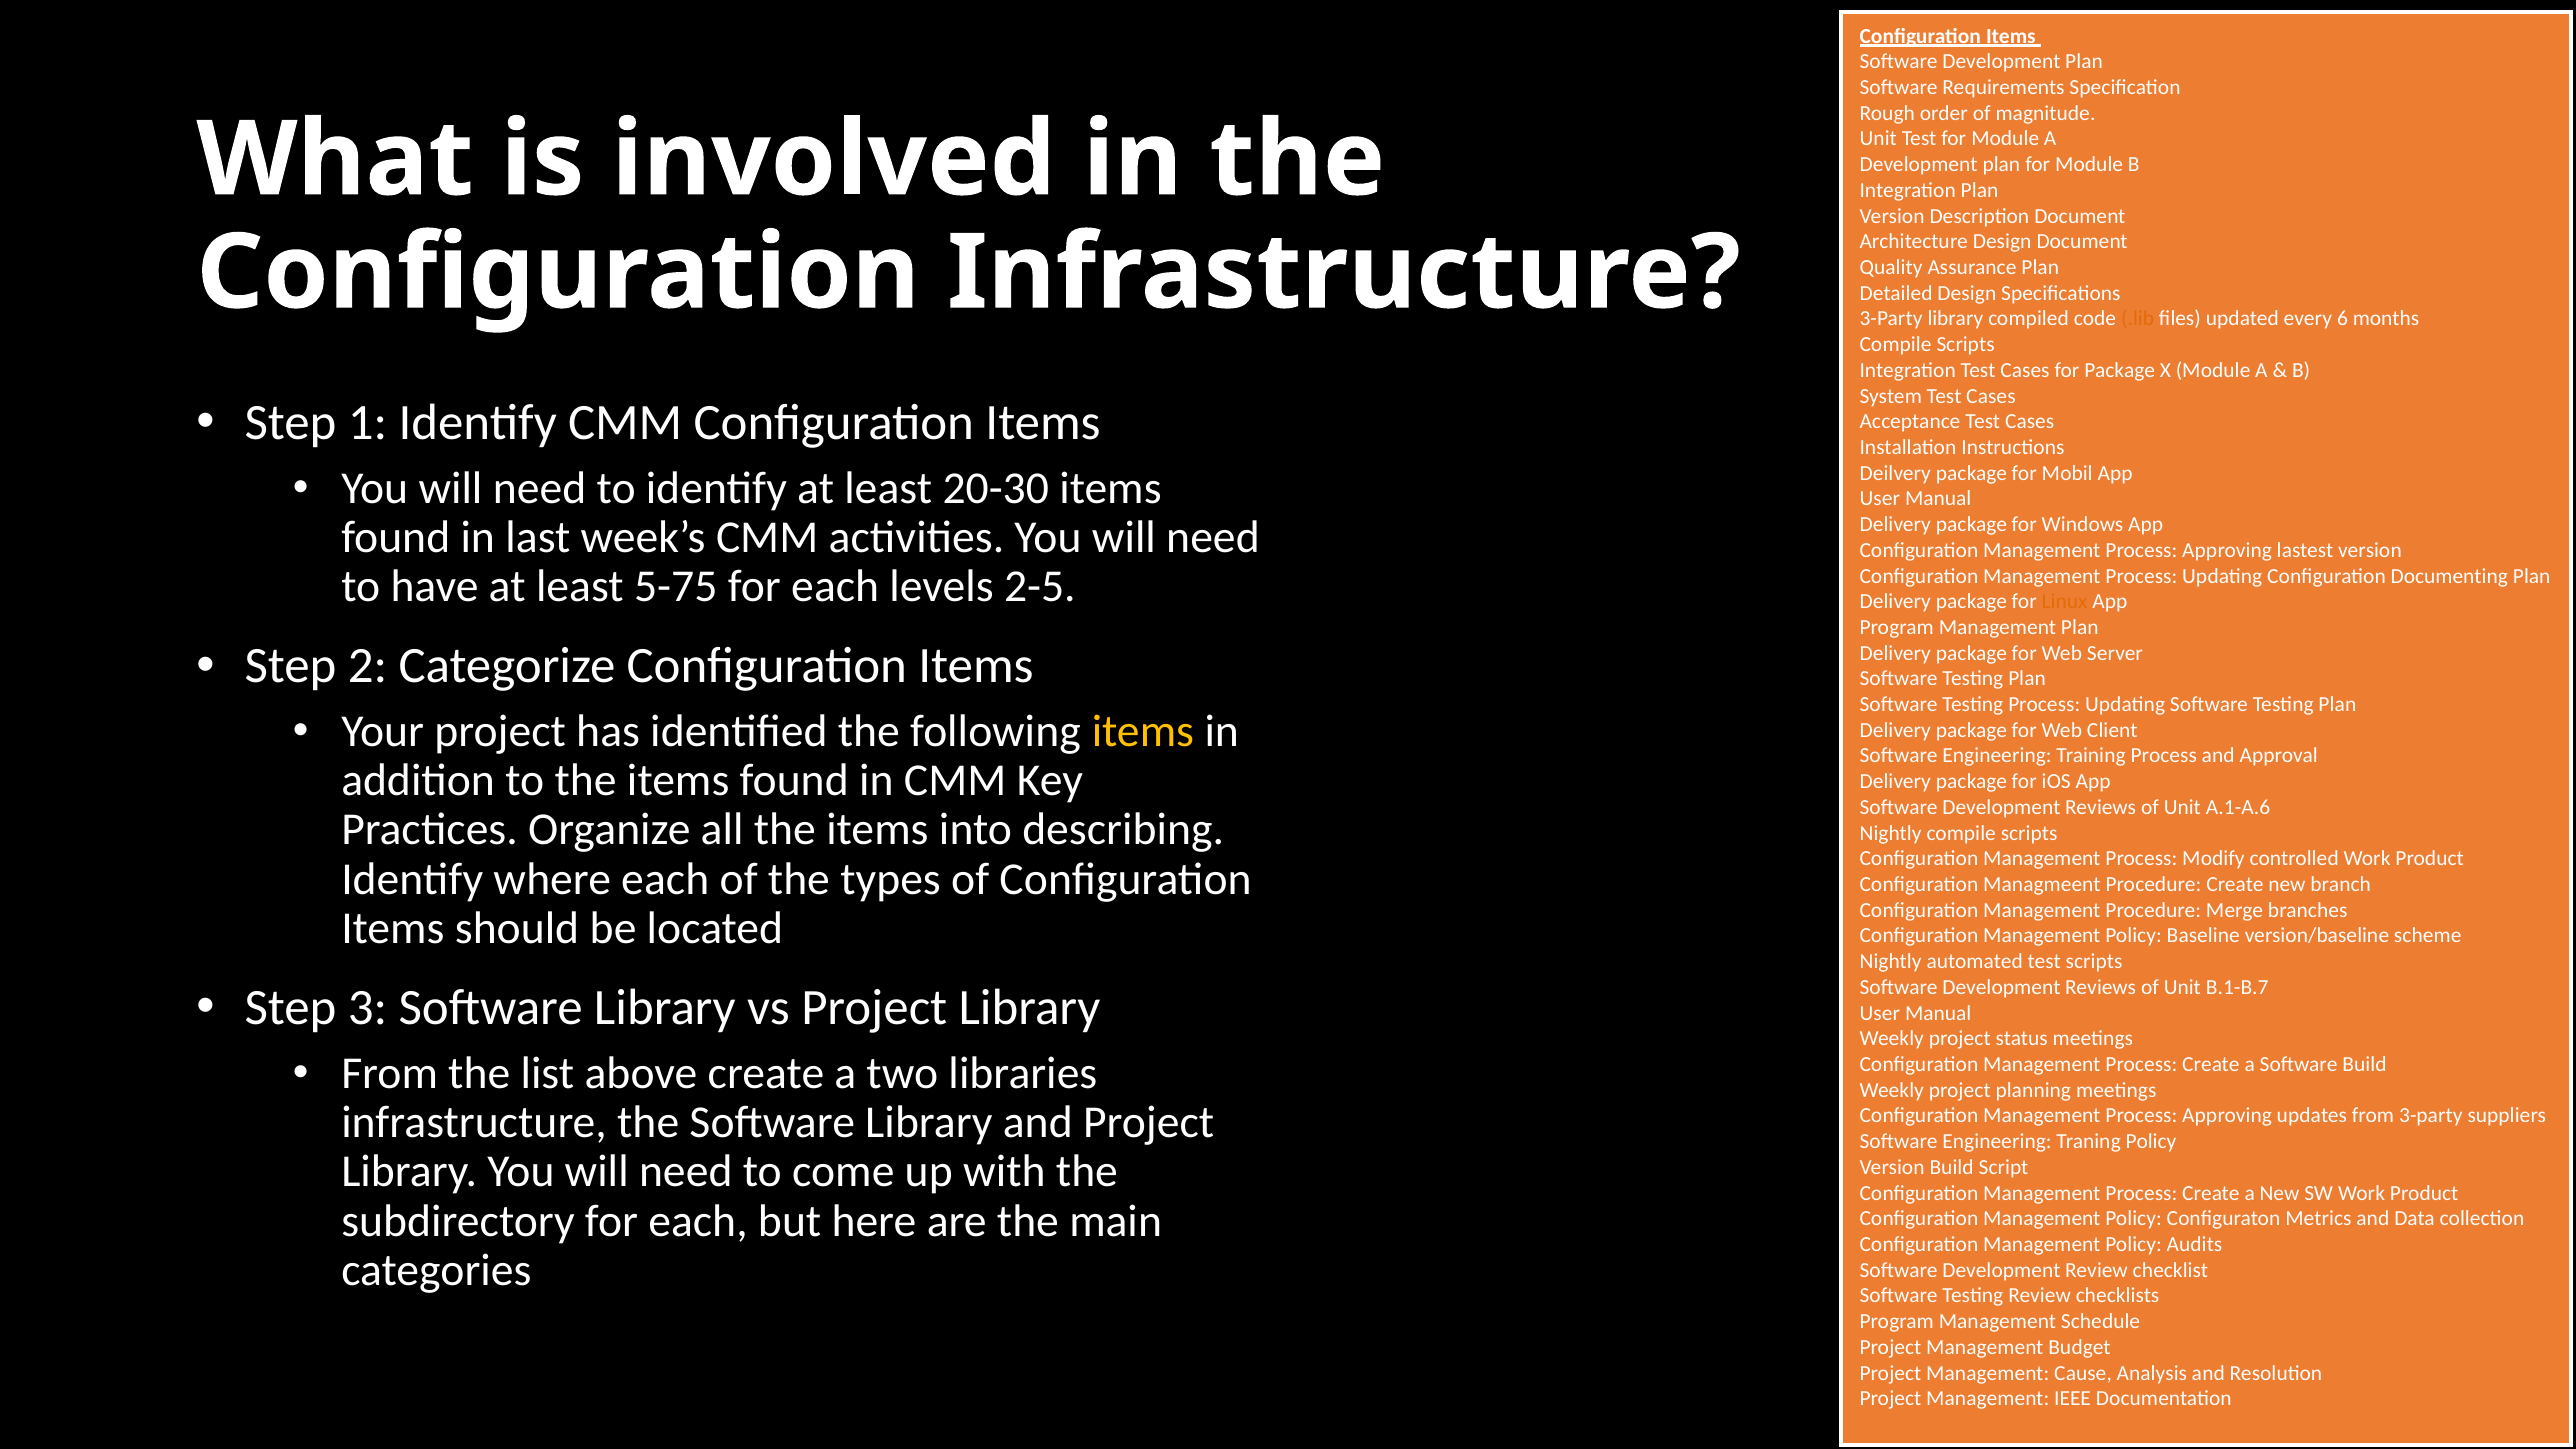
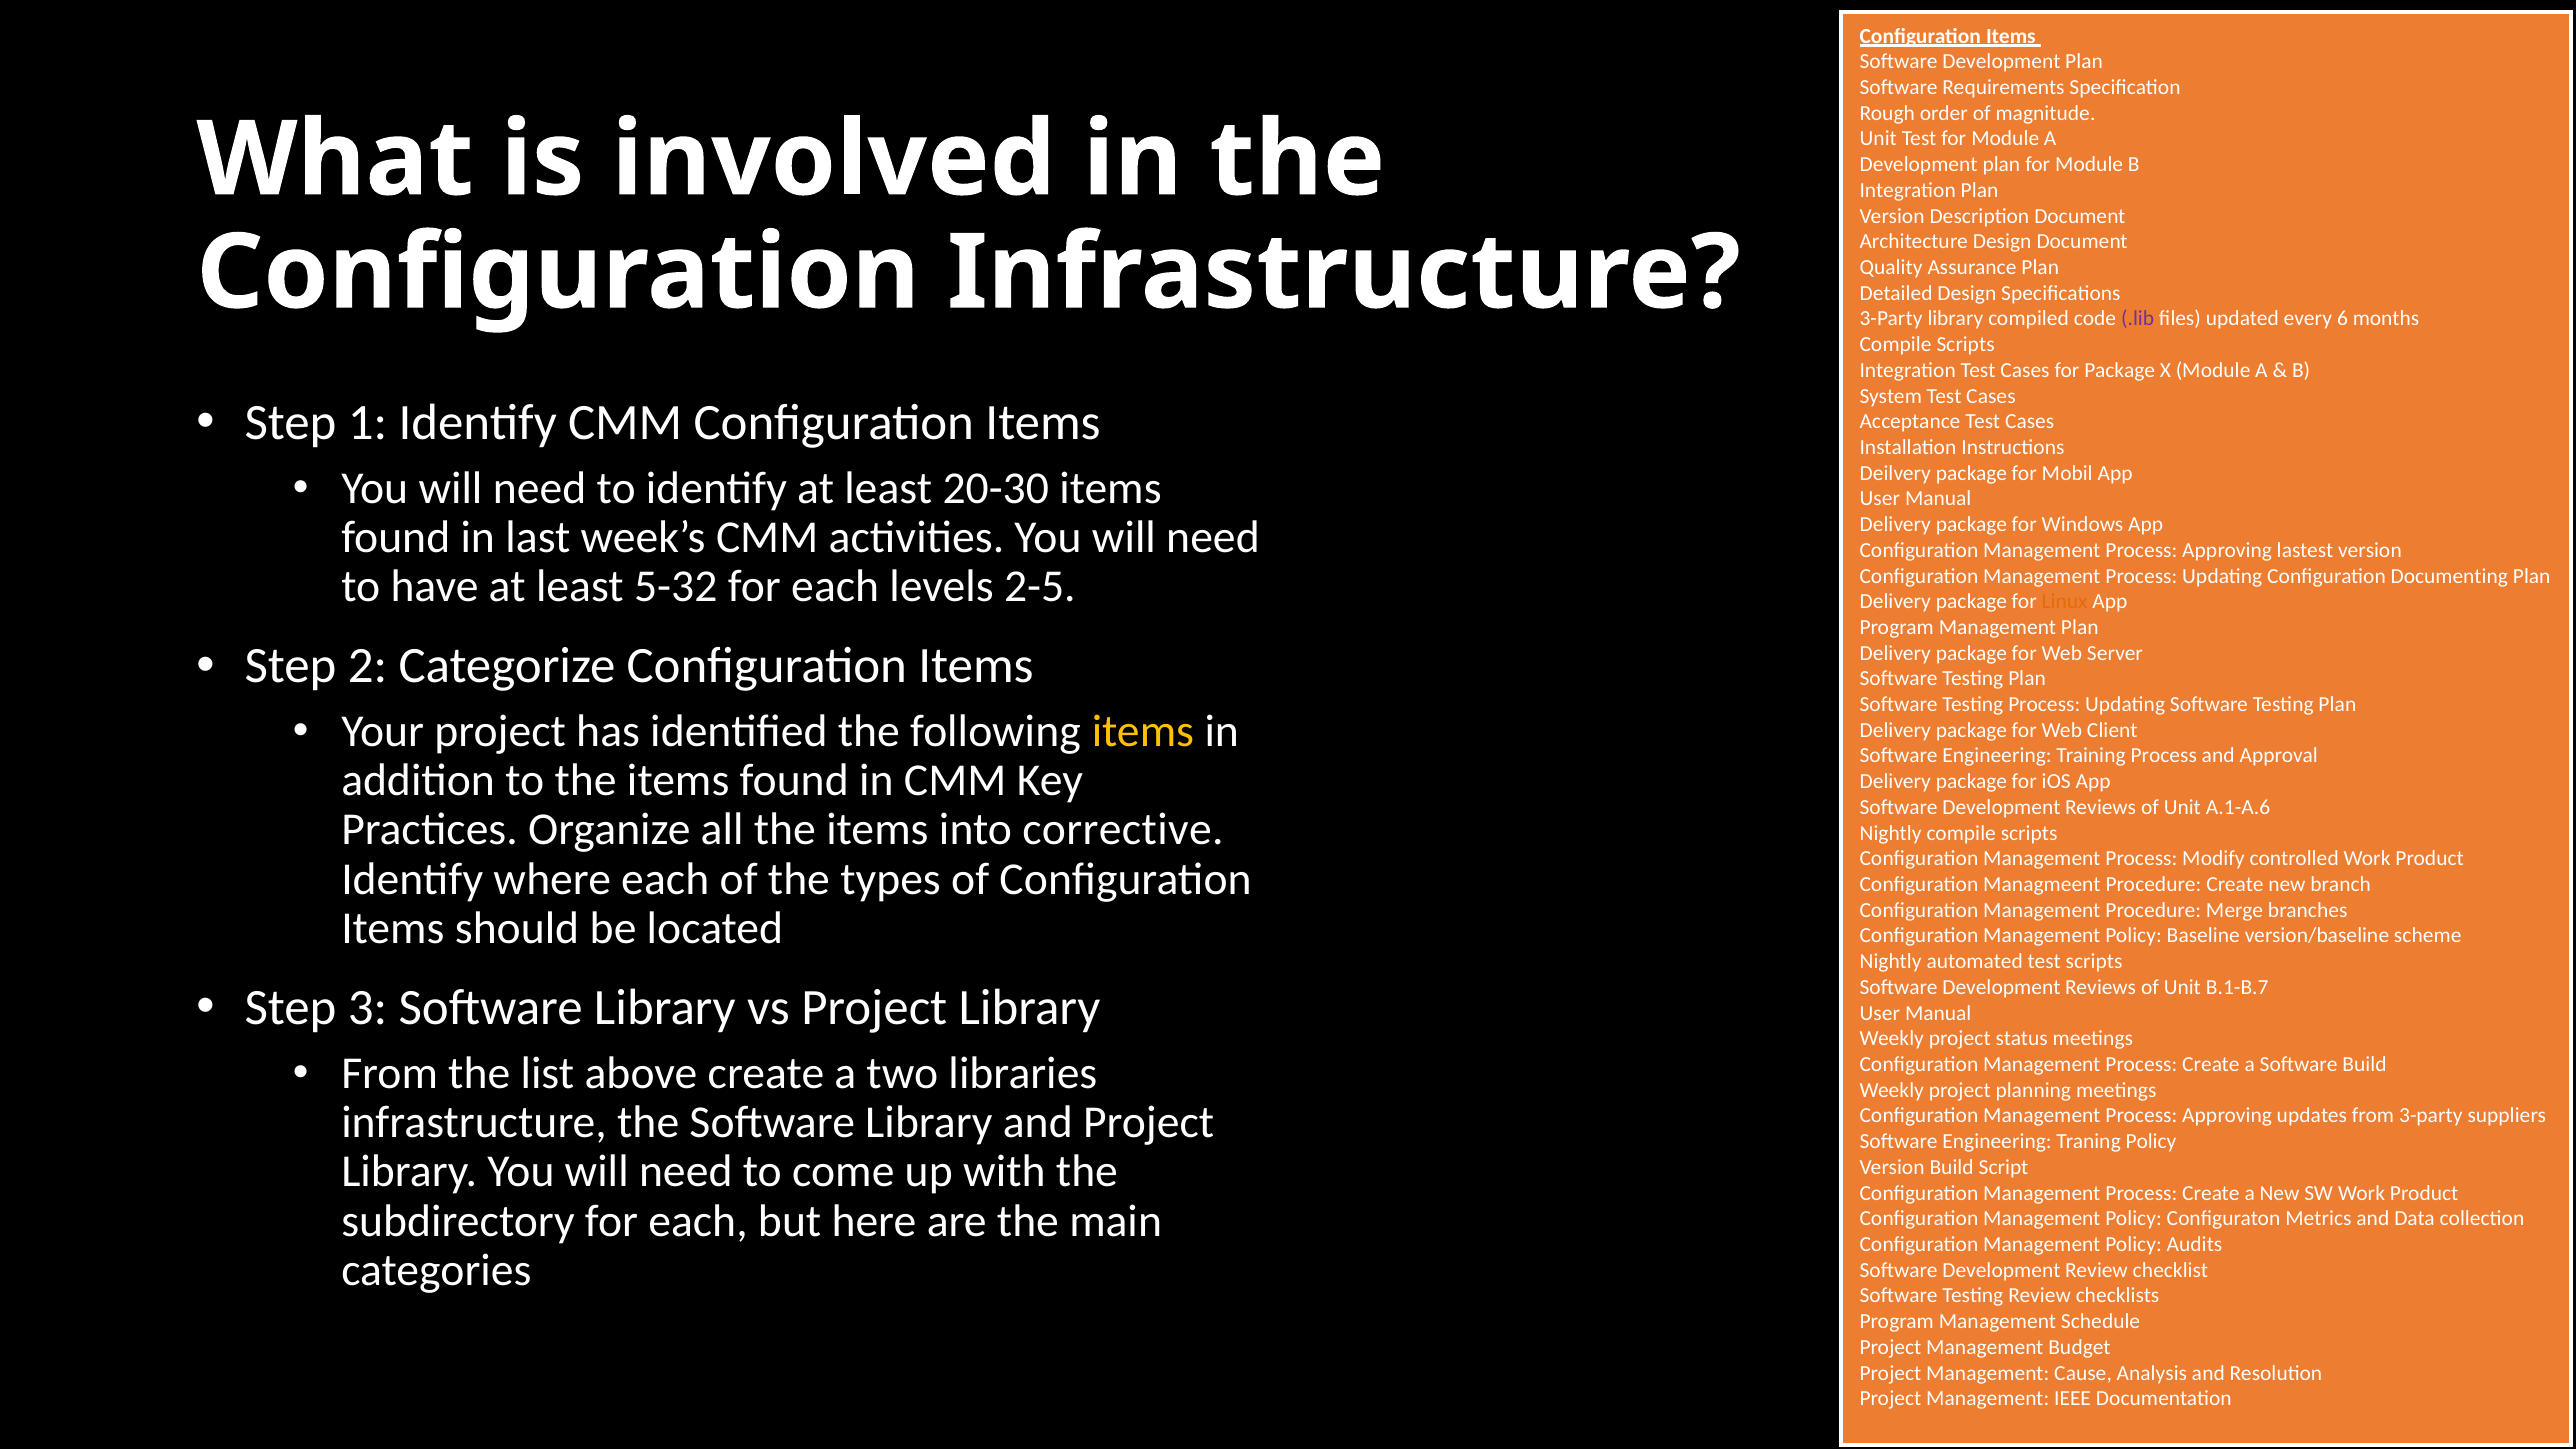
.lib colour: orange -> purple (2138, 319)
5-75: 5-75 -> 5-32 (676, 587)
describing: describing -> corrective (1123, 830)
